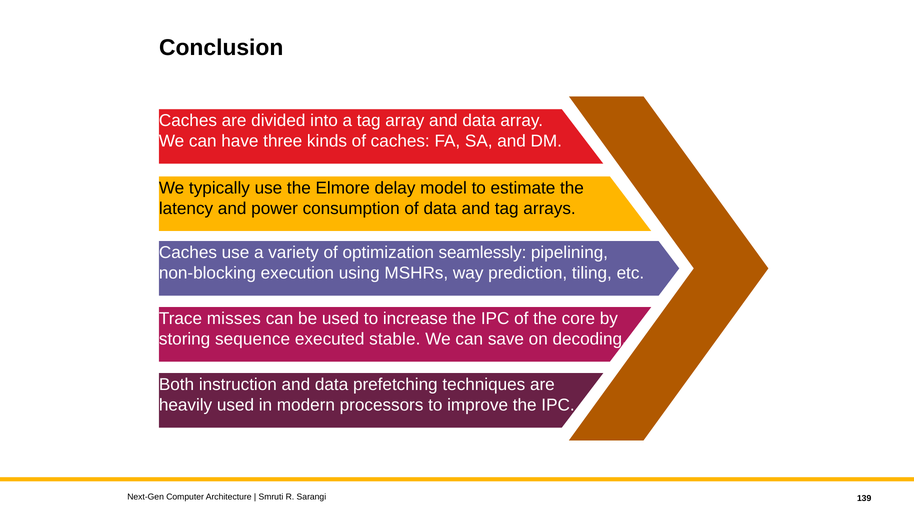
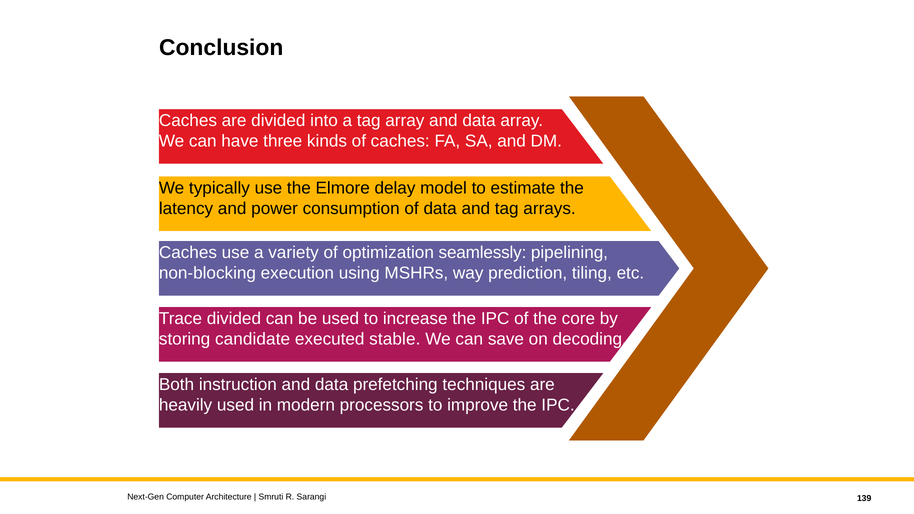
Trace misses: misses -> divided (234, 319)
sequence: sequence -> candidate (253, 339)
